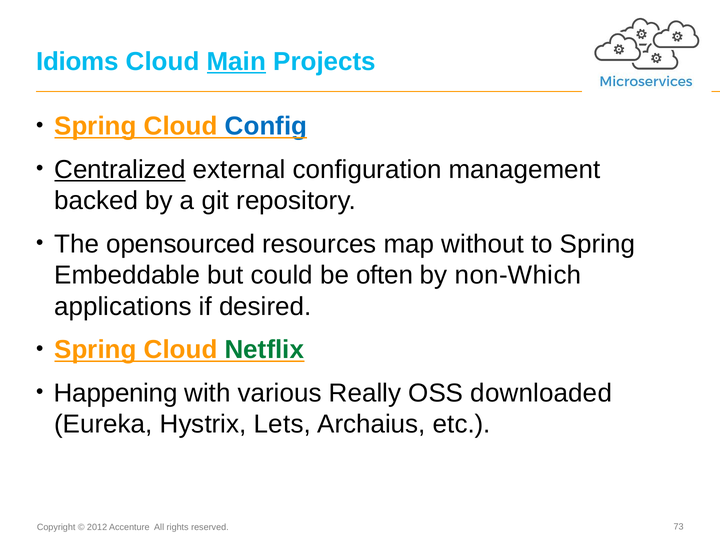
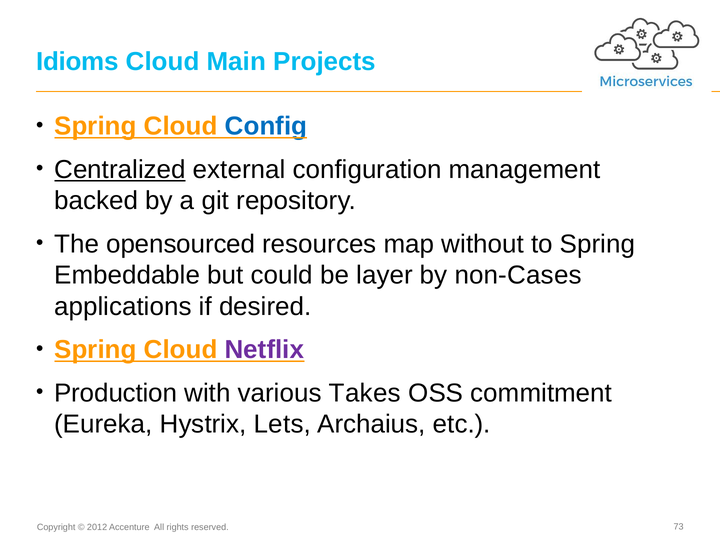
Main underline: present -> none (236, 61)
often: often -> layer (385, 275)
non-Which: non-Which -> non-Cases (518, 275)
Netflix colour: green -> purple (264, 350)
Happening: Happening -> Production (116, 393)
Really: Really -> Takes (365, 393)
downloaded: downloaded -> commitment (541, 393)
